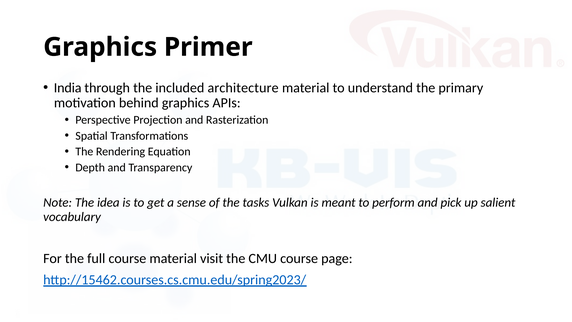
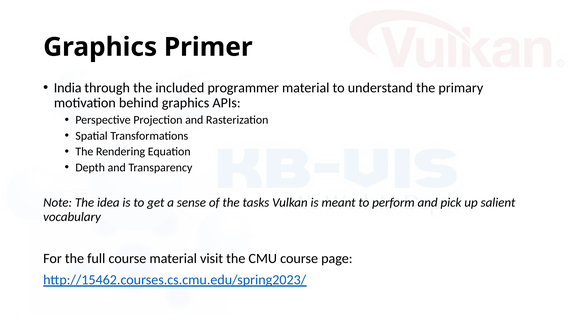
architecture: architecture -> programmer (243, 88)
